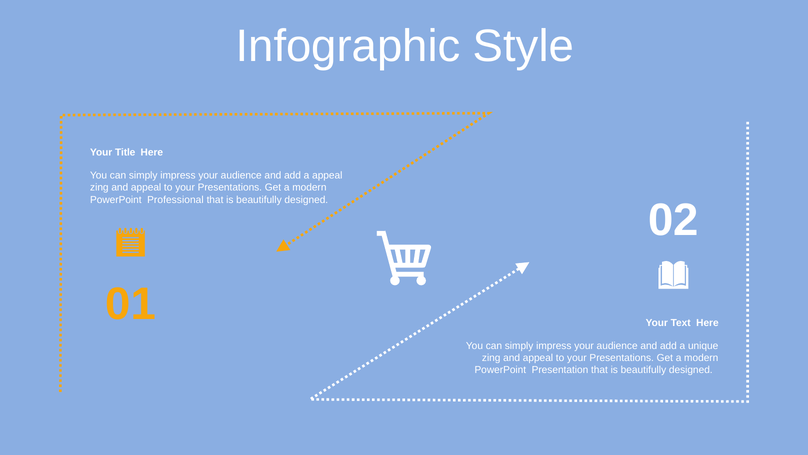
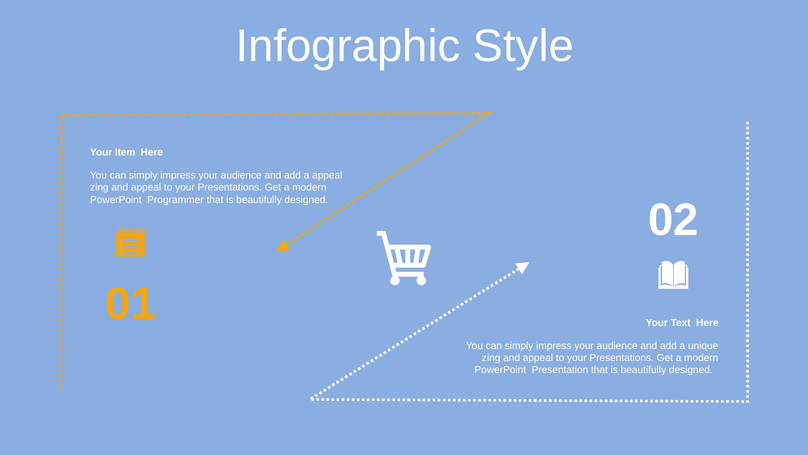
Title: Title -> Item (125, 152)
Professional: Professional -> Programmer (175, 200)
